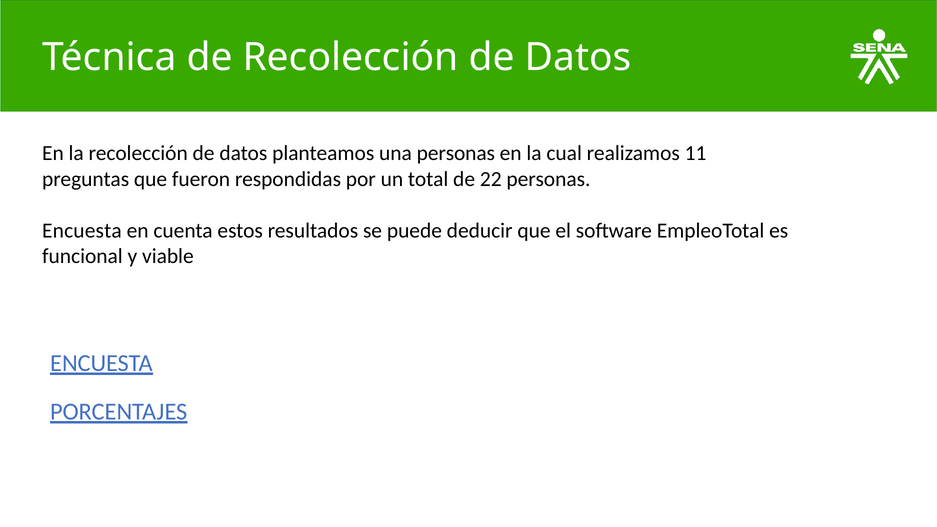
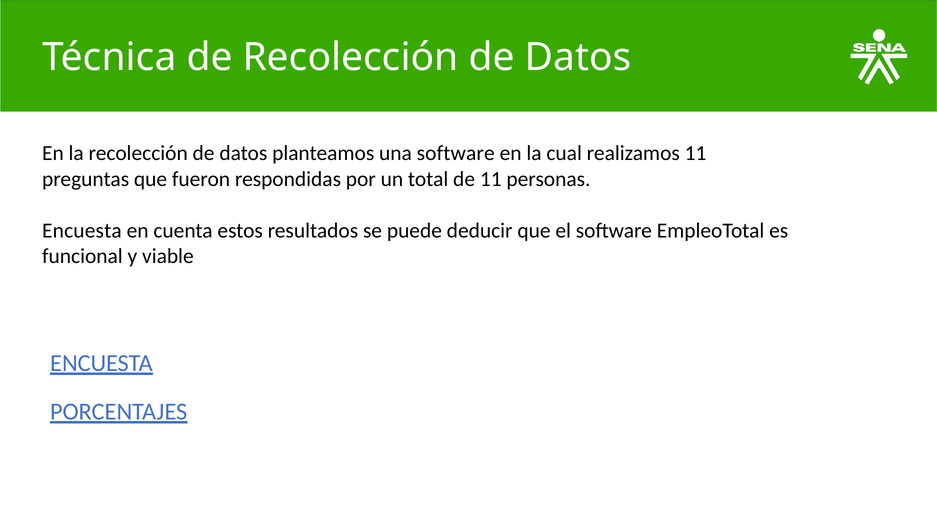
una personas: personas -> software (456, 153)
de 22: 22 -> 11 (491, 179)
